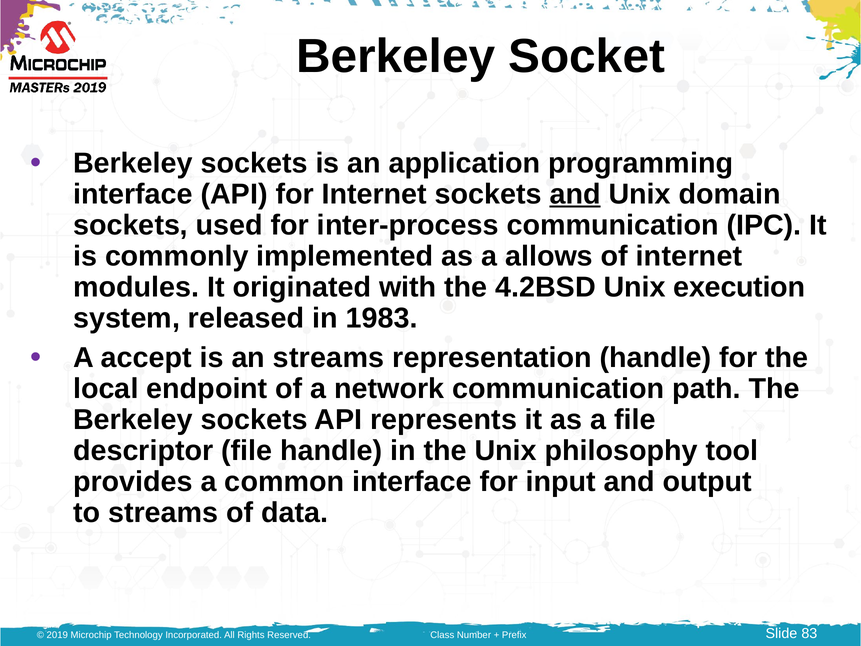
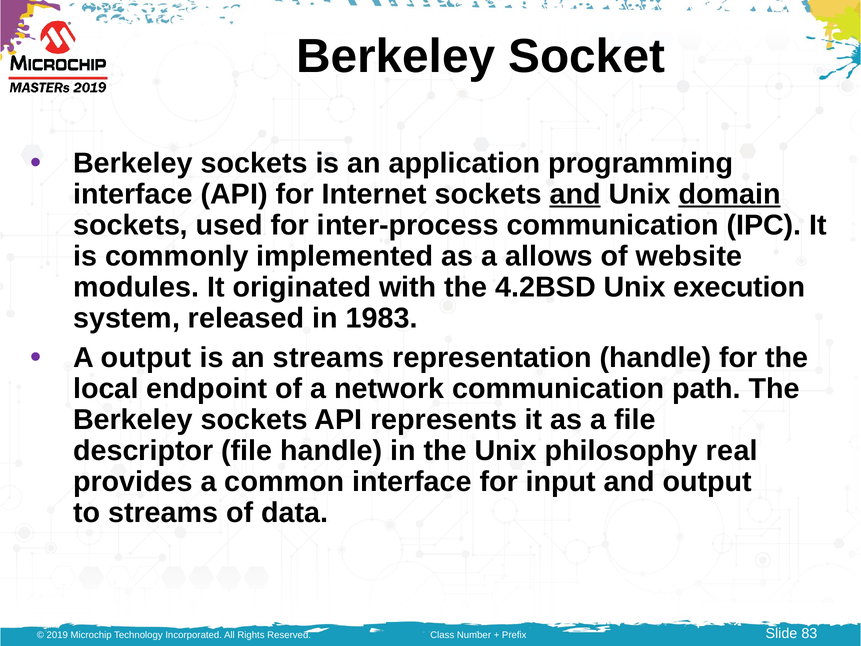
domain underline: none -> present (730, 194)
of internet: internet -> website (689, 256)
A accept: accept -> output (146, 358)
tool: tool -> real (732, 451)
